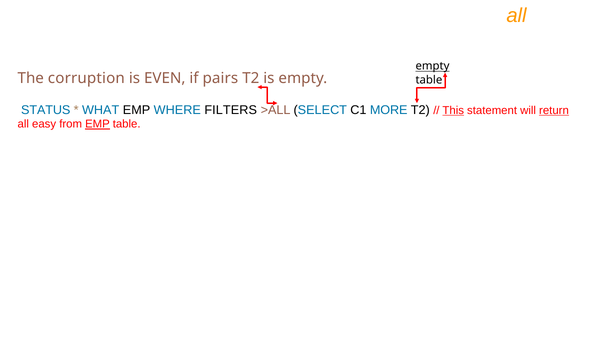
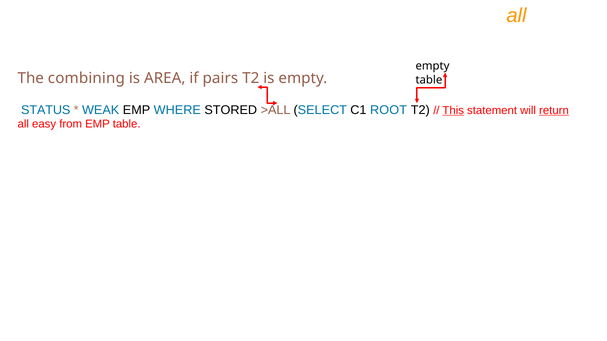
empty underline: present -> none (432, 66)
corruption: corruption -> combining (86, 78)
EVEN: EVEN -> AREA (165, 78)
WHAT: WHAT -> WEAK (101, 110)
FILTERS: FILTERS -> STORED (231, 110)
MORE: MORE -> ROOT (389, 110)
EMP underline: present -> none (97, 124)
